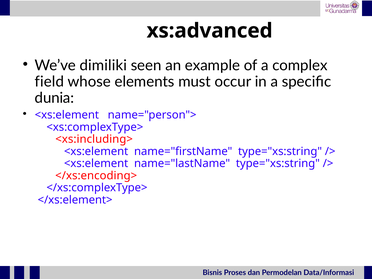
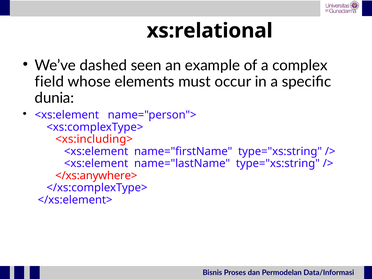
xs:advanced: xs:advanced -> xs:relational (210, 31)
dimiliki: dimiliki -> dashed (103, 66)
</xs:encoding>: </xs:encoding> -> </xs:anywhere> (96, 176)
